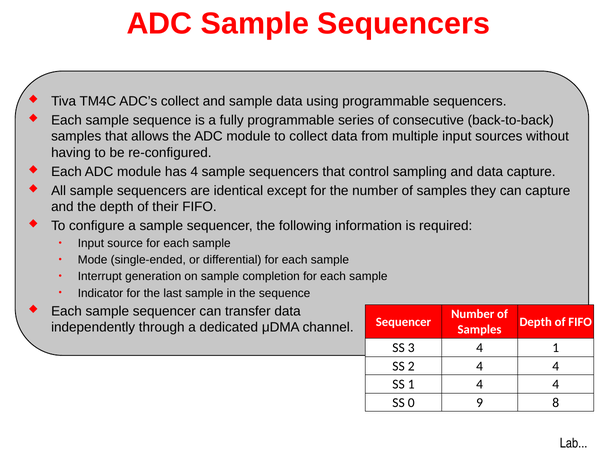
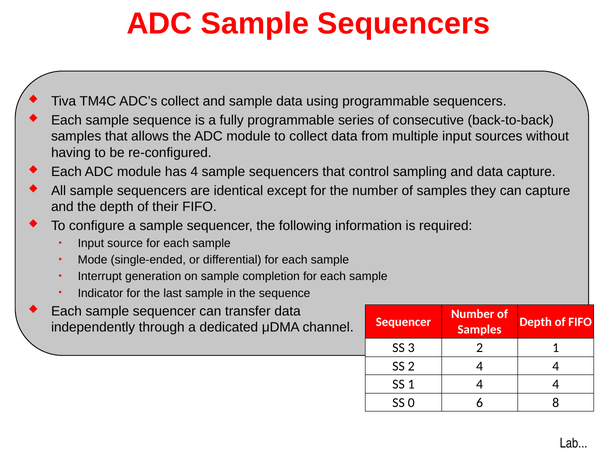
3 4: 4 -> 2 (480, 348)
9: 9 -> 6 (480, 402)
